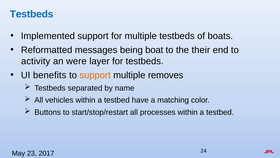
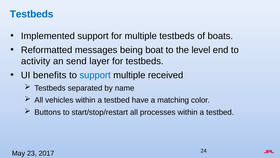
their: their -> level (201, 50)
were: were -> send (76, 61)
support colour: orange -> blue (95, 75)
removes: removes -> received (166, 75)
